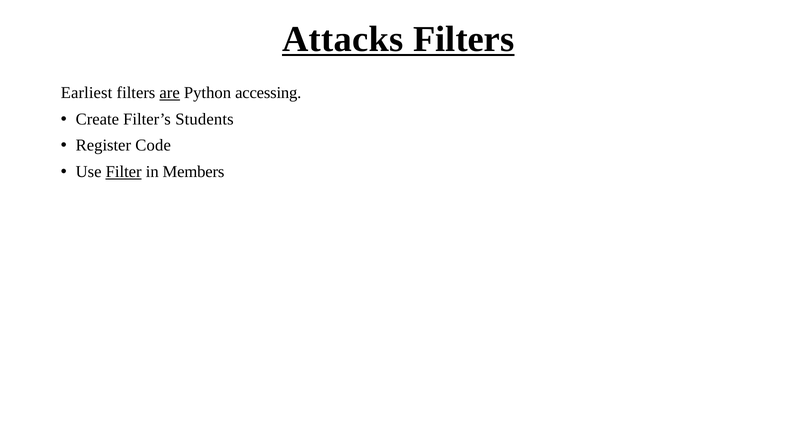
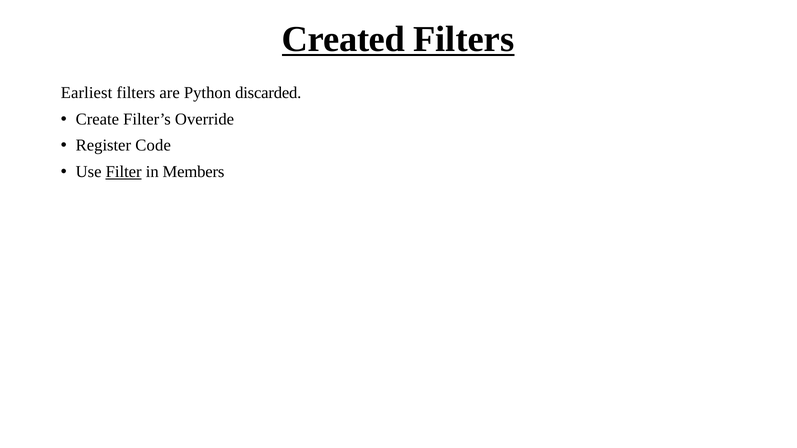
Attacks: Attacks -> Created (343, 39)
are underline: present -> none (170, 93)
accessing: accessing -> discarded (268, 93)
Students: Students -> Override (205, 119)
